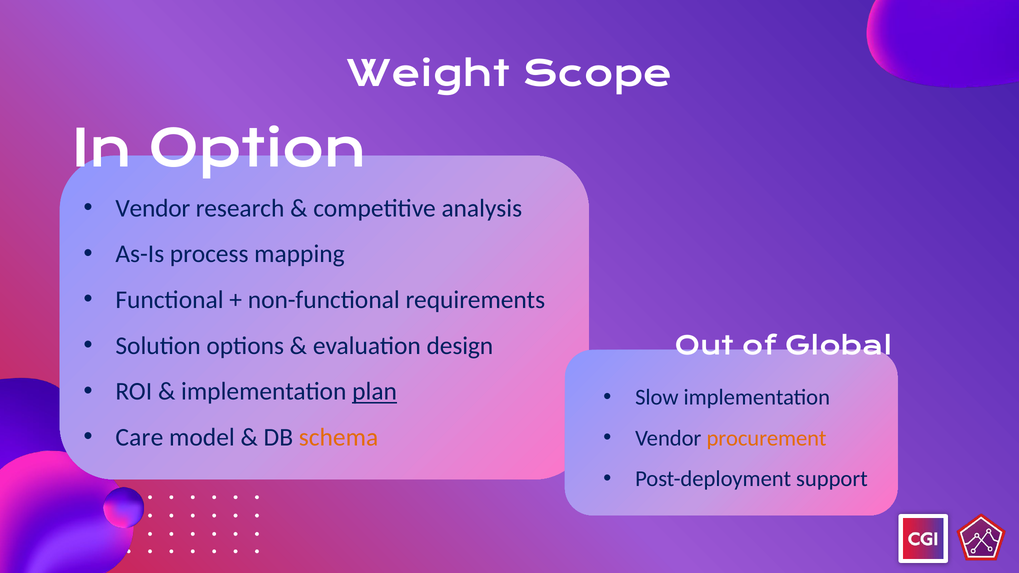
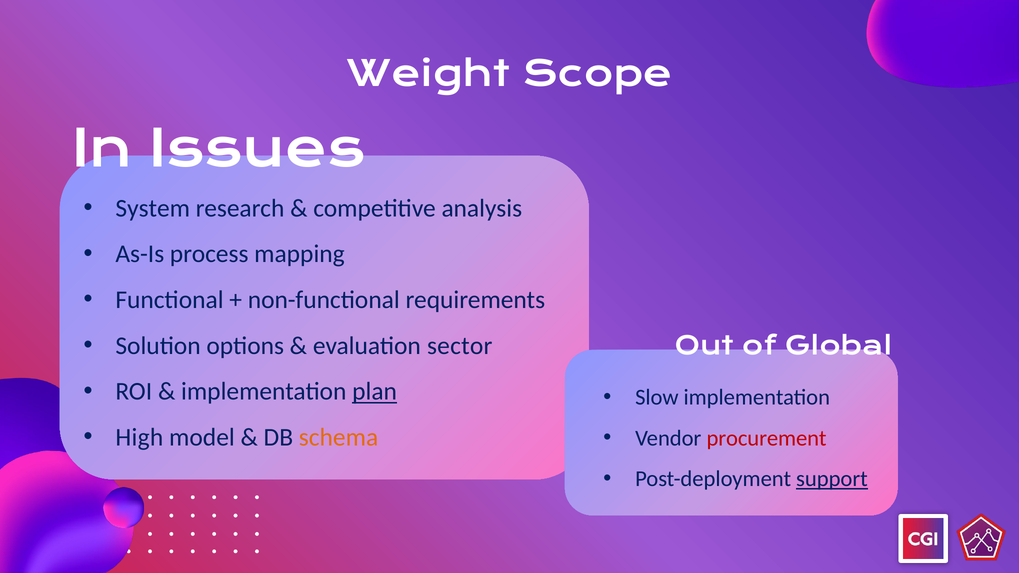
Option: Option -> Issues (257, 150)
Vendor: Vendor -> System (153, 208)
design: design -> sector (460, 346)
Care: Care -> High (139, 438)
procurement colour: orange -> red (767, 438)
support underline: none -> present (832, 479)
